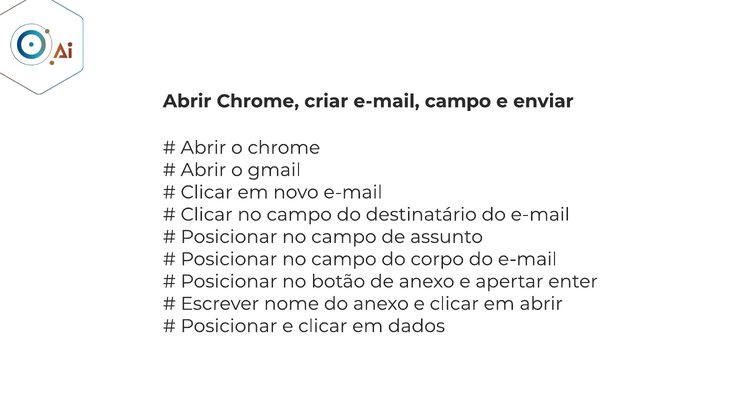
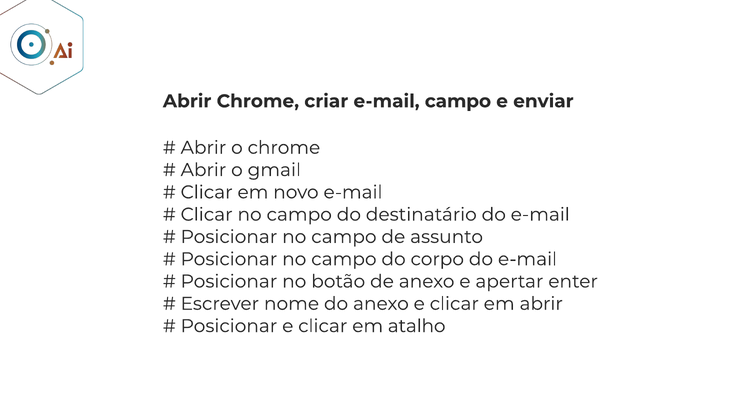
dados: dados -> atalho (417, 326)
